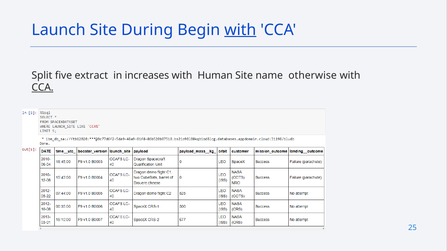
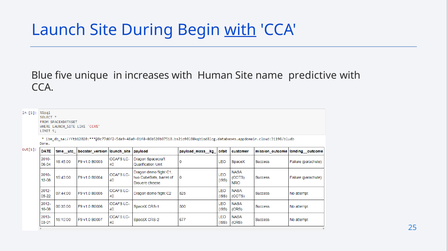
Split: Split -> Blue (42, 75)
extract: extract -> unique (91, 75)
otherwise: otherwise -> predictive (313, 75)
CCA underline: present -> none (43, 88)
